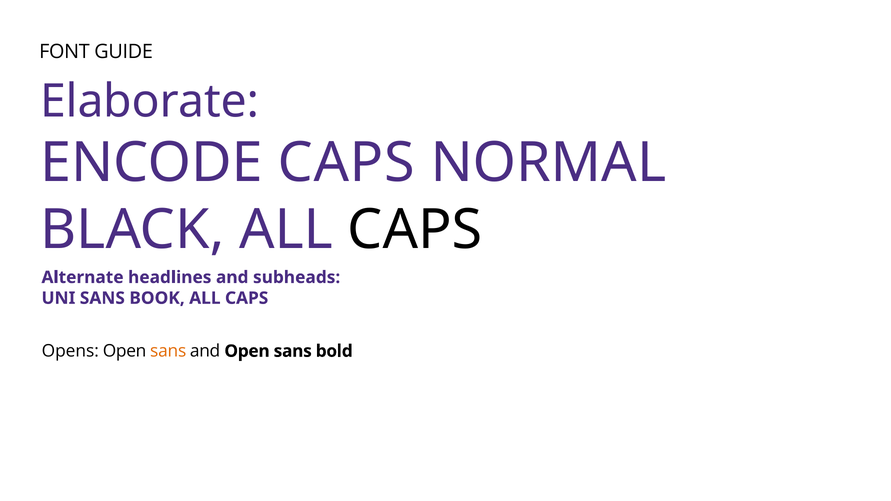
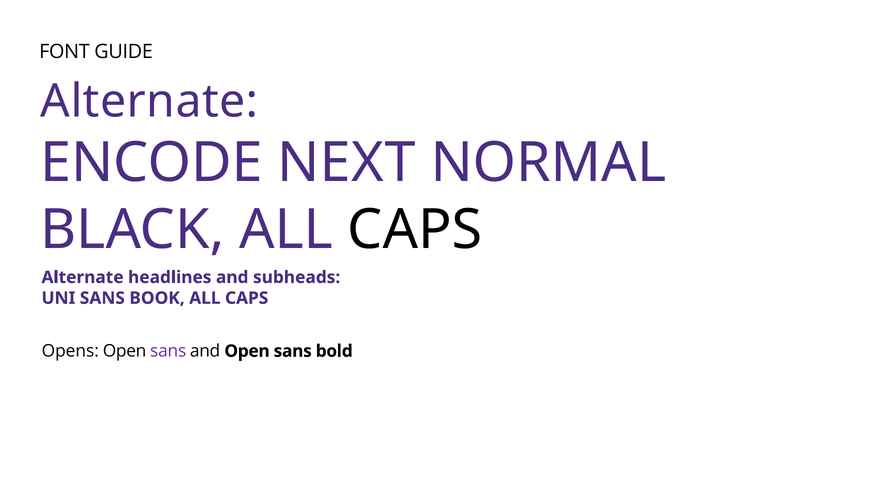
Elaborate: Elaborate -> Alternate (149, 101)
ENCODE CAPS: CAPS -> NEXT (346, 163)
sans colour: orange -> purple (168, 351)
